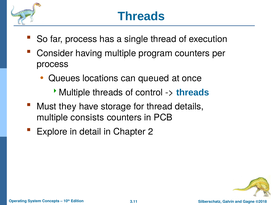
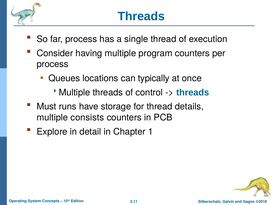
queued: queued -> typically (154, 78)
they: they -> runs (68, 106)
2: 2 -> 1 (151, 131)
